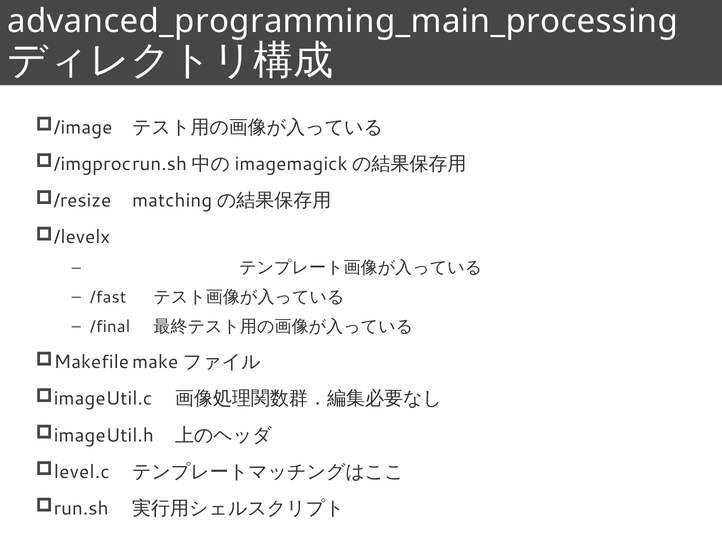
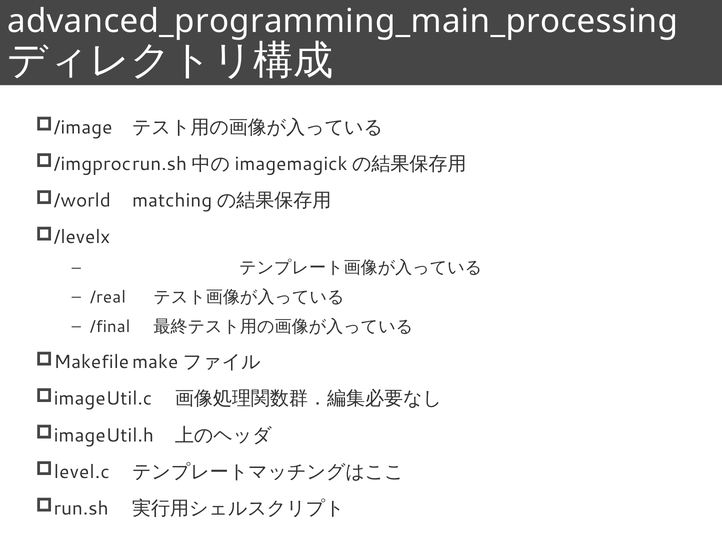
/resize: /resize -> /world (82, 201)
/fast: /fast -> /real (108, 297)
